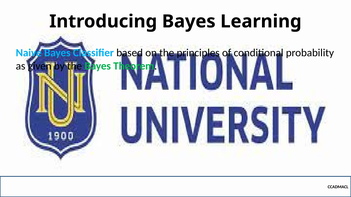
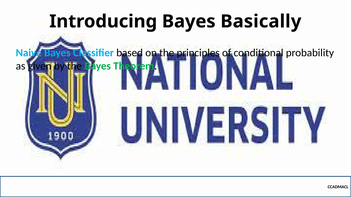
Learning: Learning -> Basically (261, 21)
